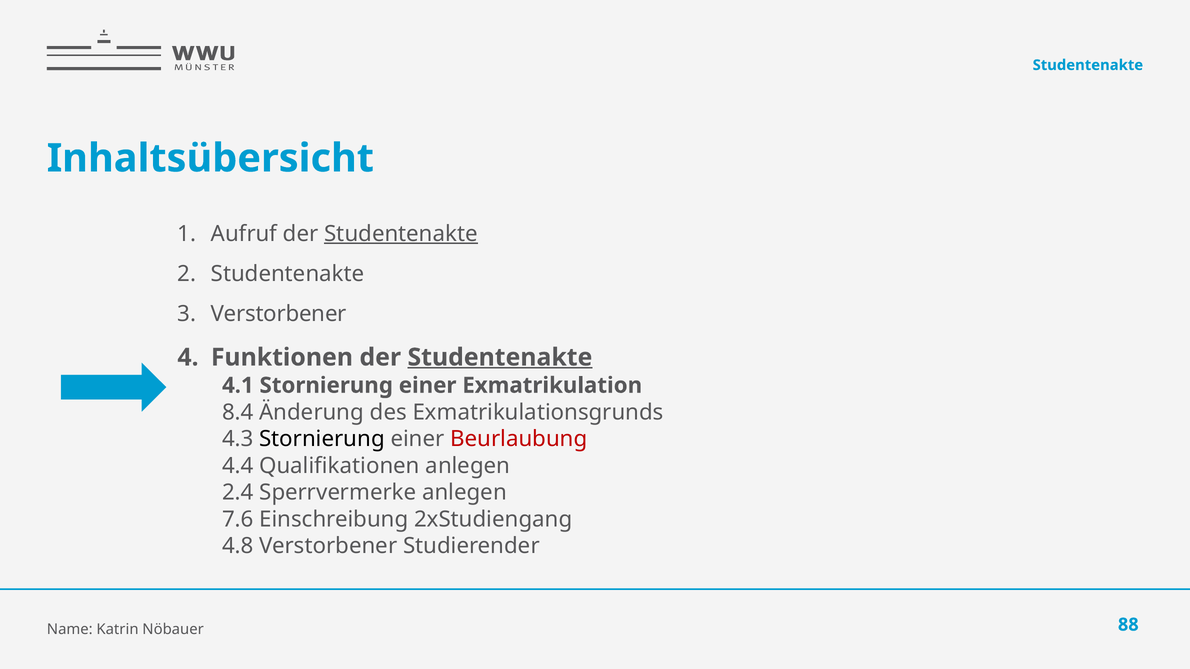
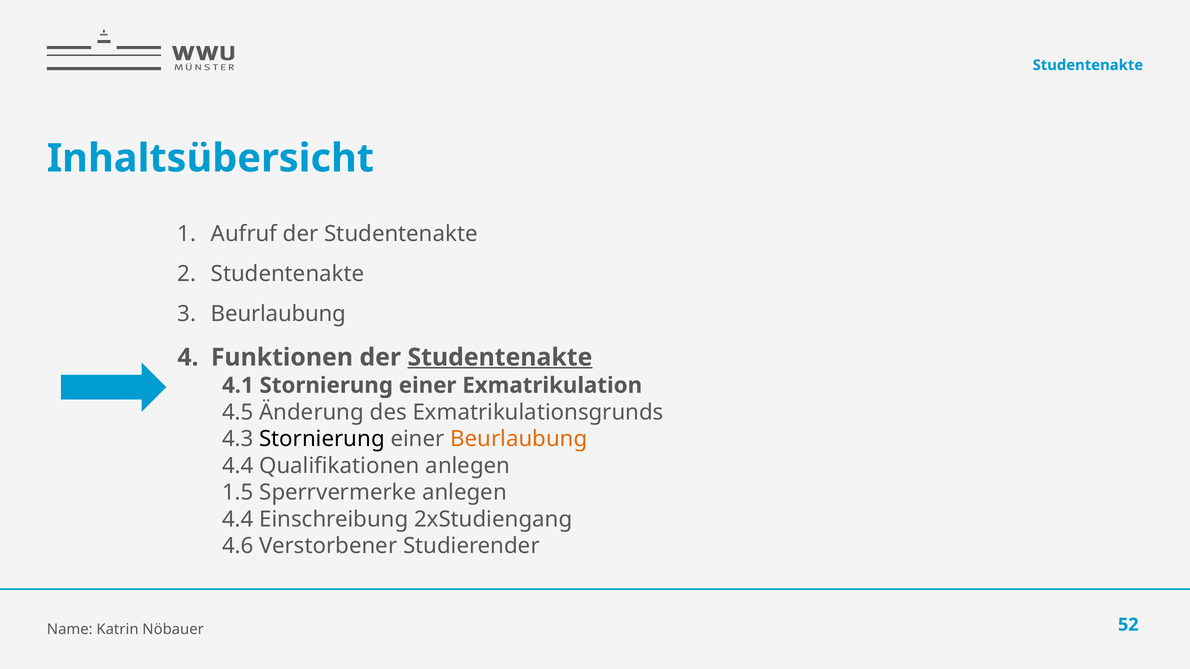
Studentenakte underline: present -> none (401, 234)
Verstorbener: Verstorbener -> Beurlaubung (279, 314)
8.4: 8.4 -> 4.5 (238, 412)
Beurlaubung colour: red -> orange (519, 439)
2.4: 2.4 -> 1.5 (238, 493)
7.6: 7.6 -> 4.4 (238, 519)
4.8: 4.8 -> 4.6 (238, 546)
88: 88 -> 52 (1128, 625)
